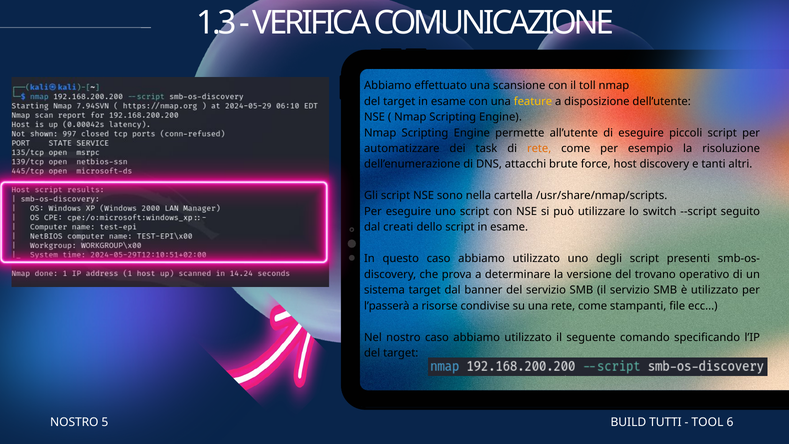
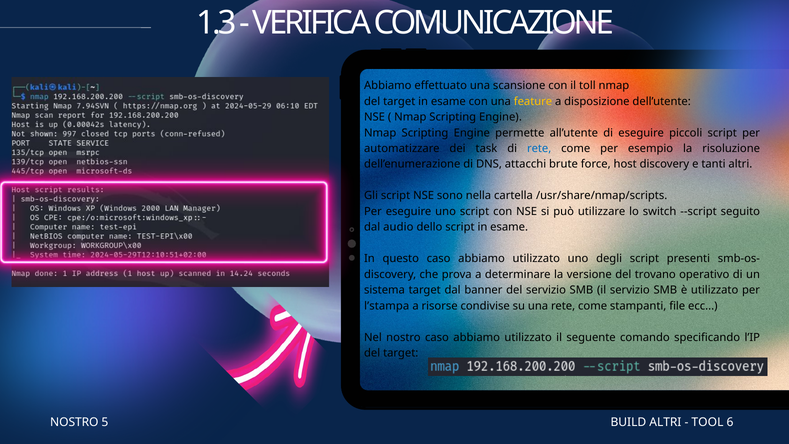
rete colour: orange -> blue (539, 148)
creati: creati -> audio (398, 227)
l’passerà: l’passerà -> l’stampa (387, 306)
BUILD TUTTI: TUTTI -> ALTRI (665, 422)
